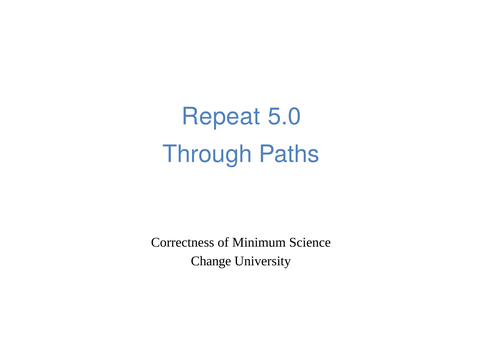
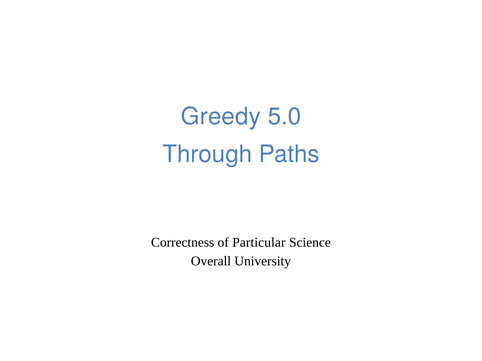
Repeat: Repeat -> Greedy (221, 117)
Minimum: Minimum -> Particular (259, 243)
Change: Change -> Overall (211, 261)
